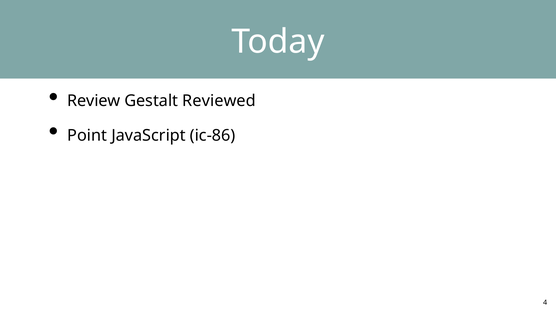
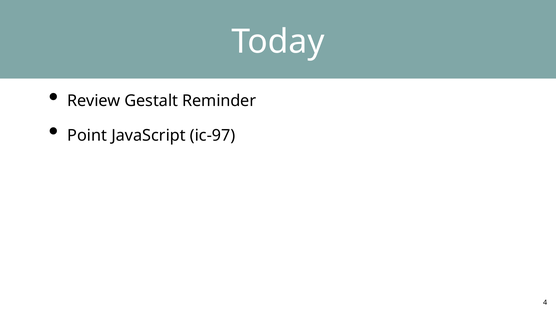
Reviewed: Reviewed -> Reminder (219, 101)
ic-86: ic-86 -> ic-97 (213, 135)
